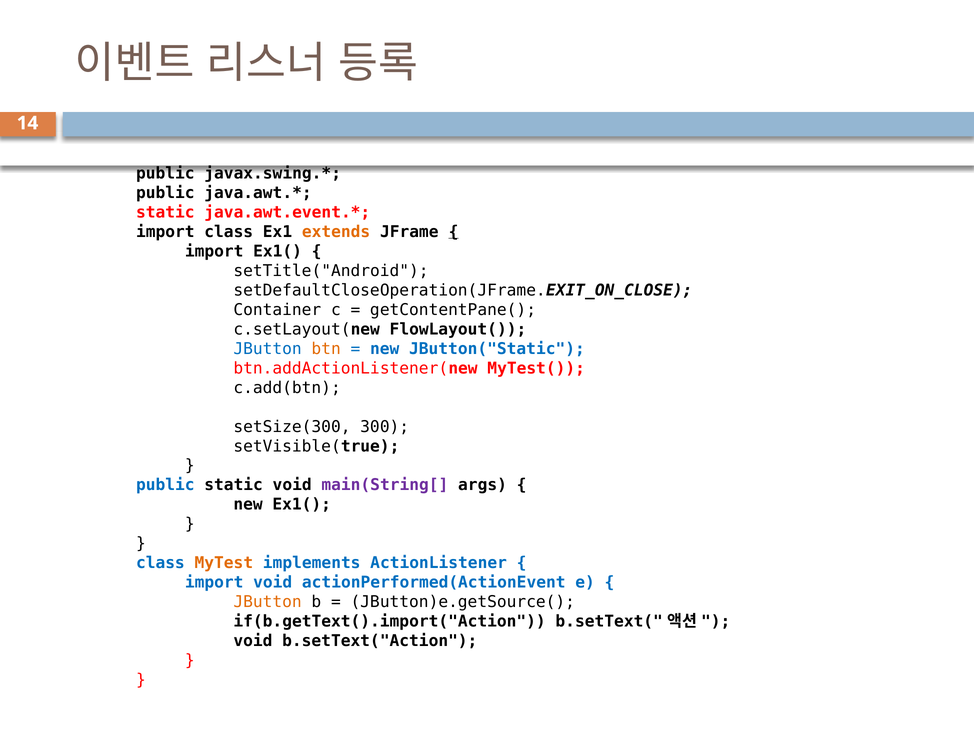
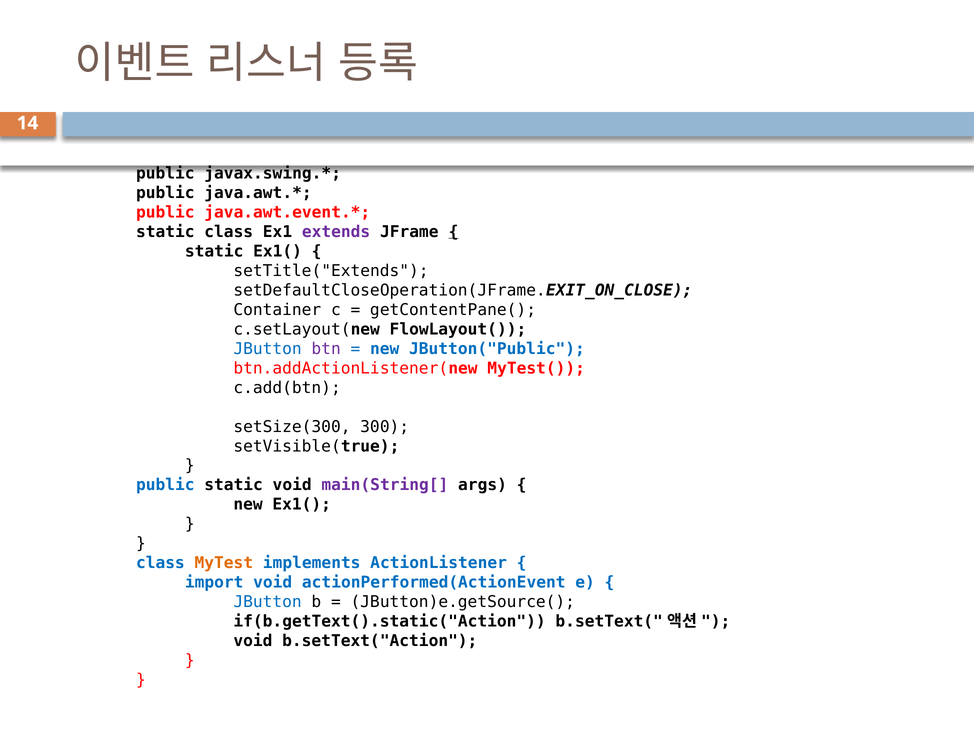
static: static -> public (165, 213)
import: import -> static (165, 232)
extends colour: orange -> purple (336, 232)
import: import -> static (214, 252)
setTitle("Android: setTitle("Android -> setTitle("Extends (331, 271)
btn colour: orange -> purple (326, 349)
JButton("Static: JButton("Static -> JButton("Public (497, 349)
JButton colour: orange -> blue (268, 602)
if(b.getText().import("Action: if(b.getText().import("Action -> if(b.getText().static("Action (390, 622)
